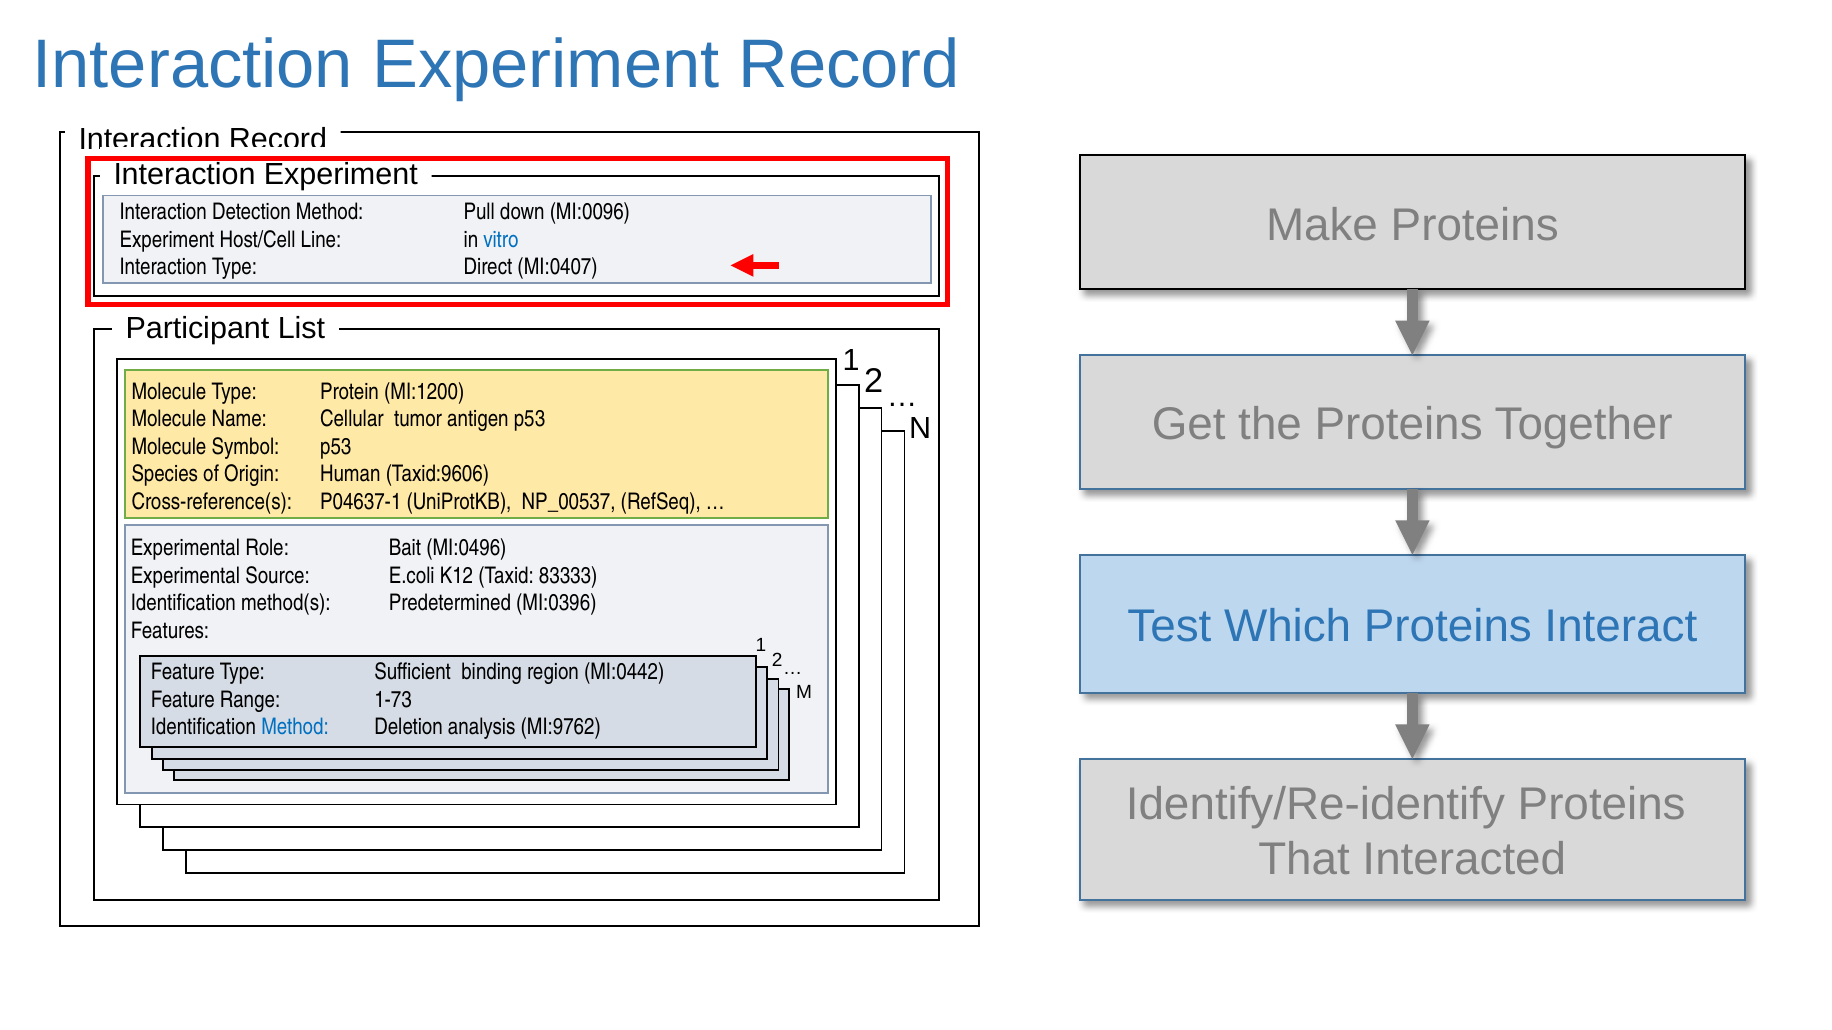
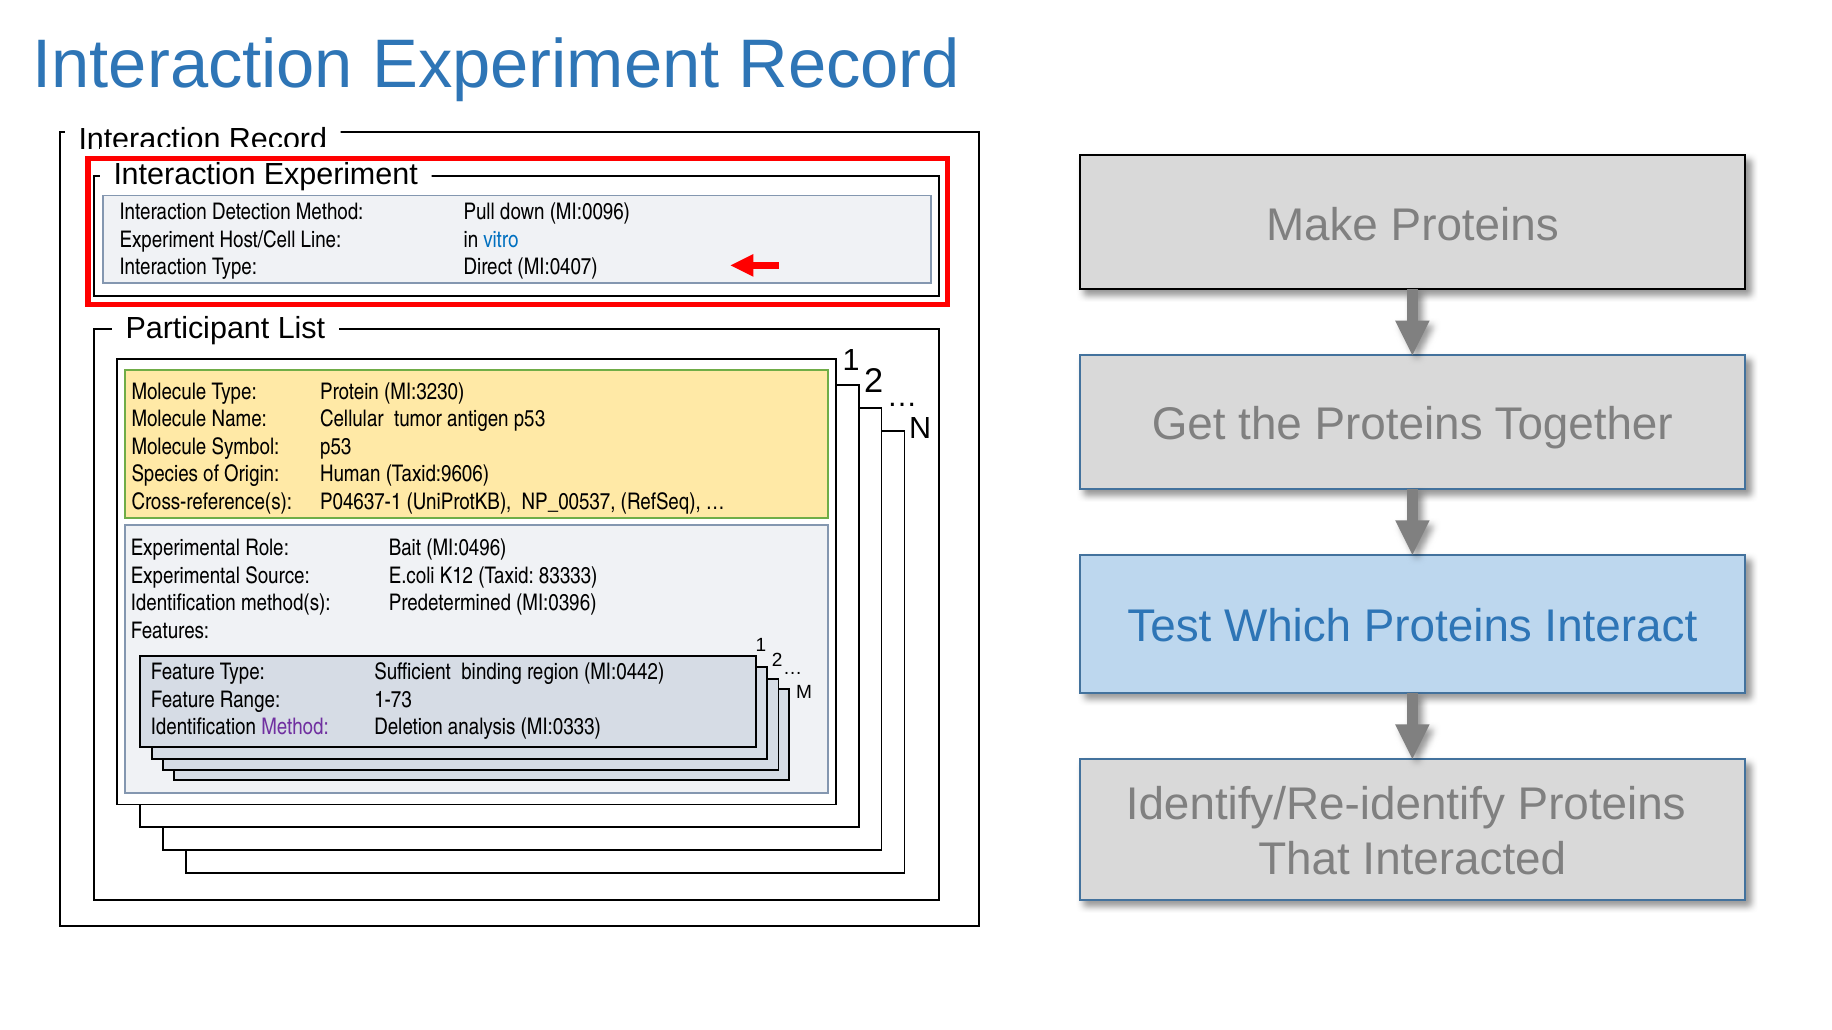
MI:1200: MI:1200 -> MI:3230 (424, 392)
Method colour: blue -> purple (295, 728)
MI:9762: MI:9762 -> MI:0333 (561, 728)
